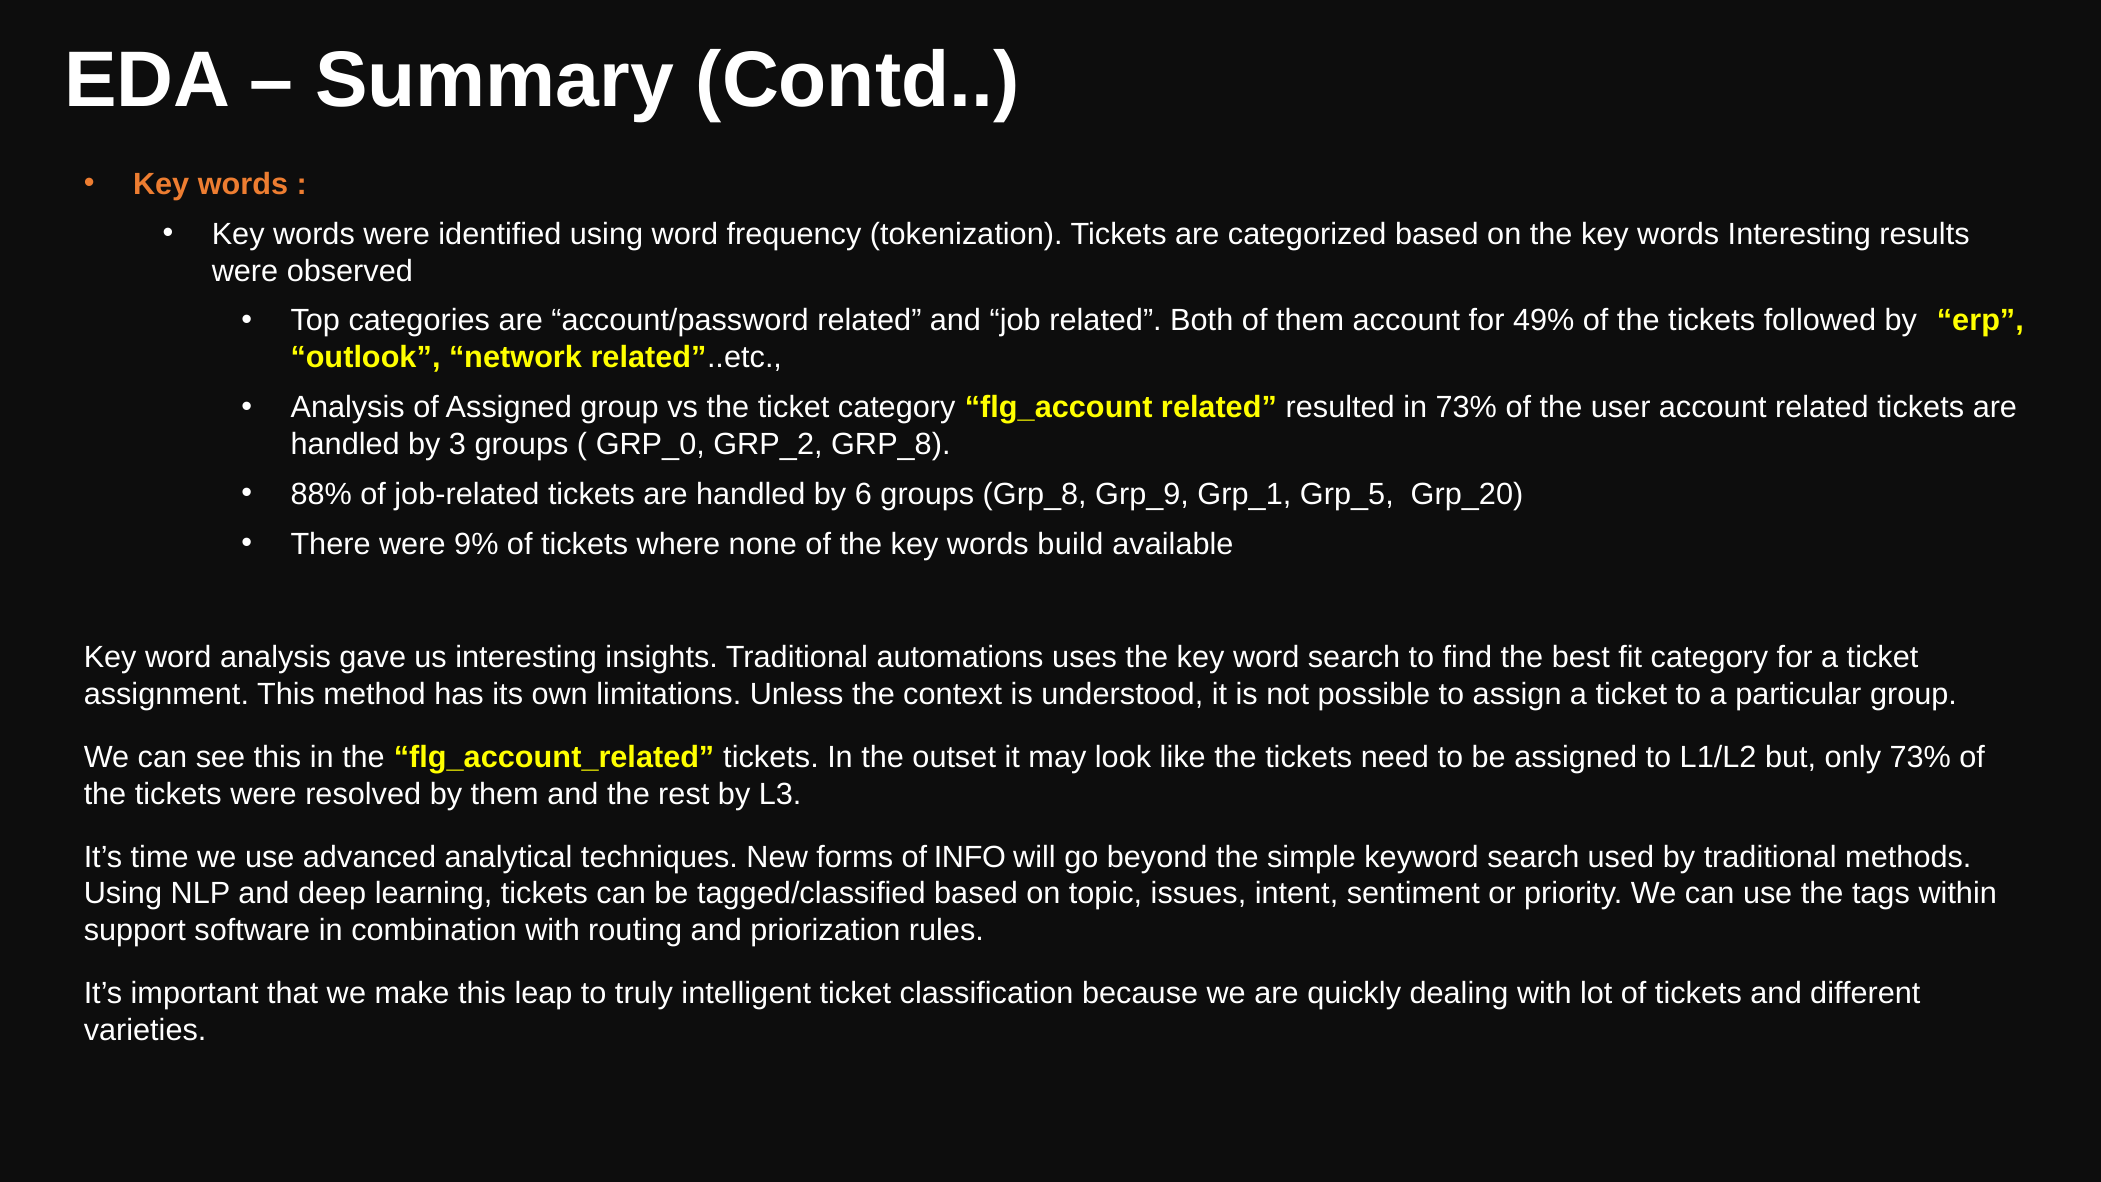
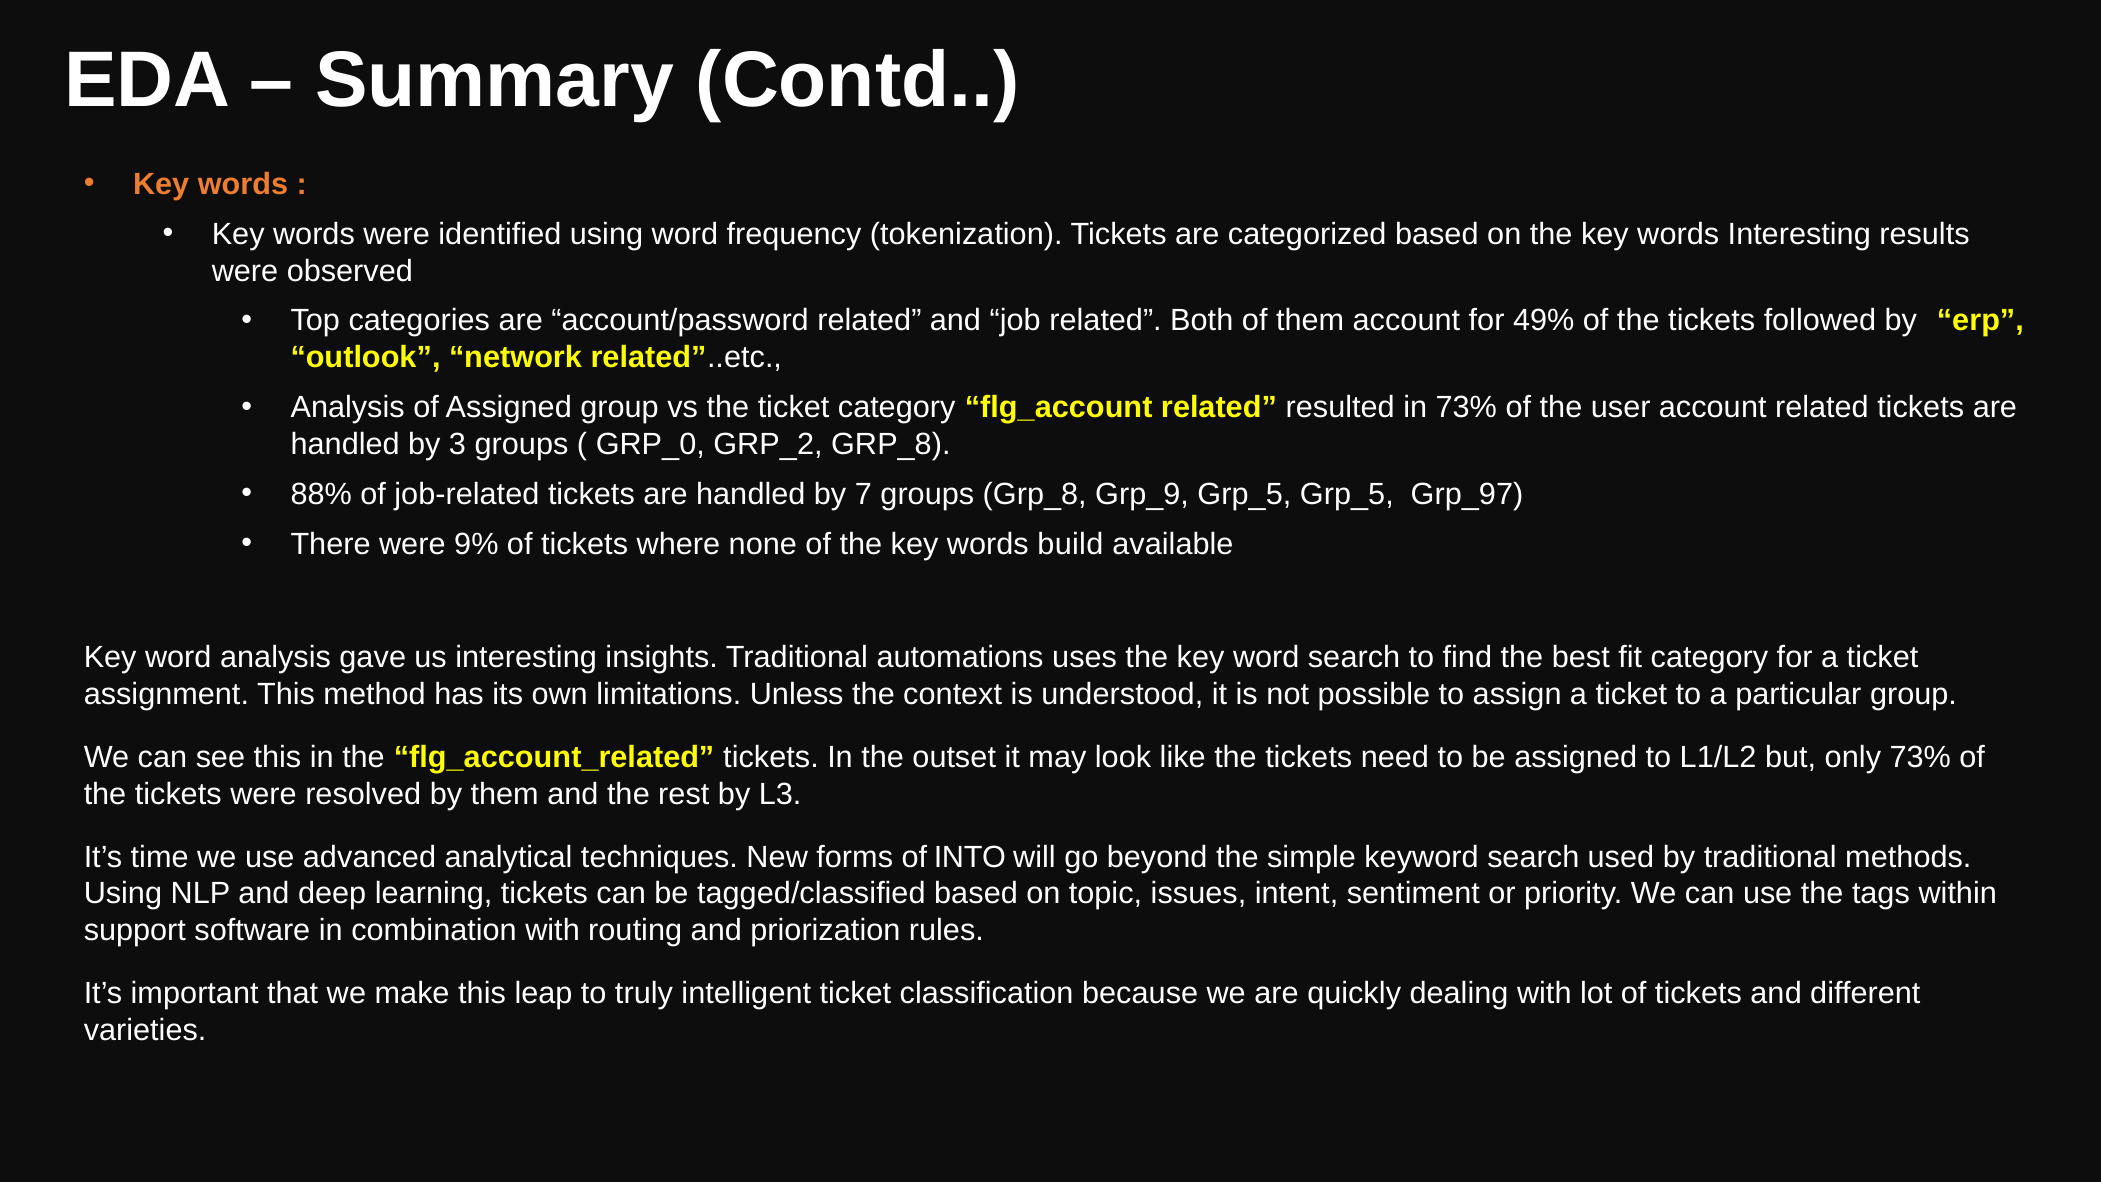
6: 6 -> 7 (863, 494)
Grp_9 Grp_1: Grp_1 -> Grp_5 (1244, 494)
Grp_20: Grp_20 -> Grp_97 (1467, 494)
INFO: INFO -> INTO (970, 857)
